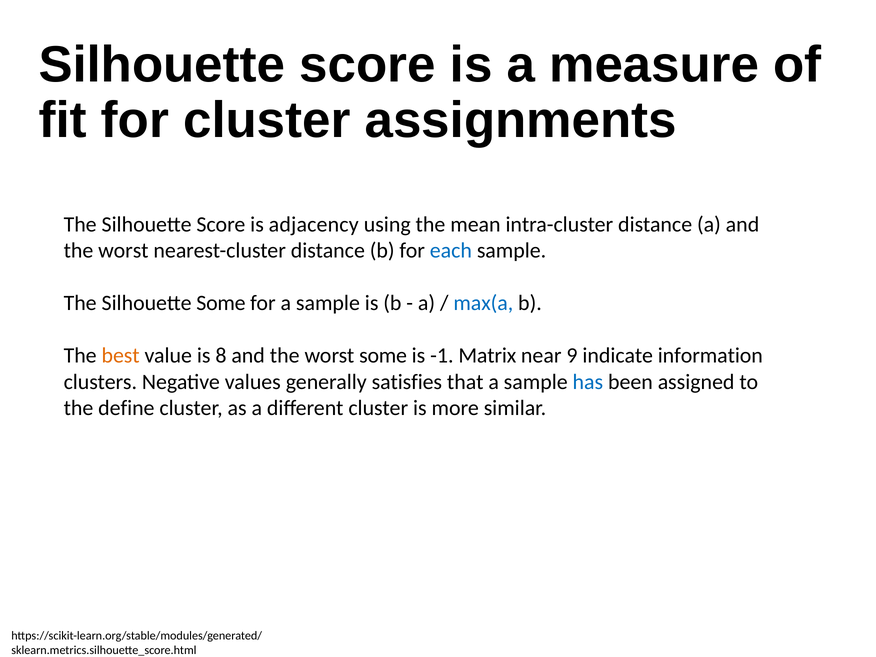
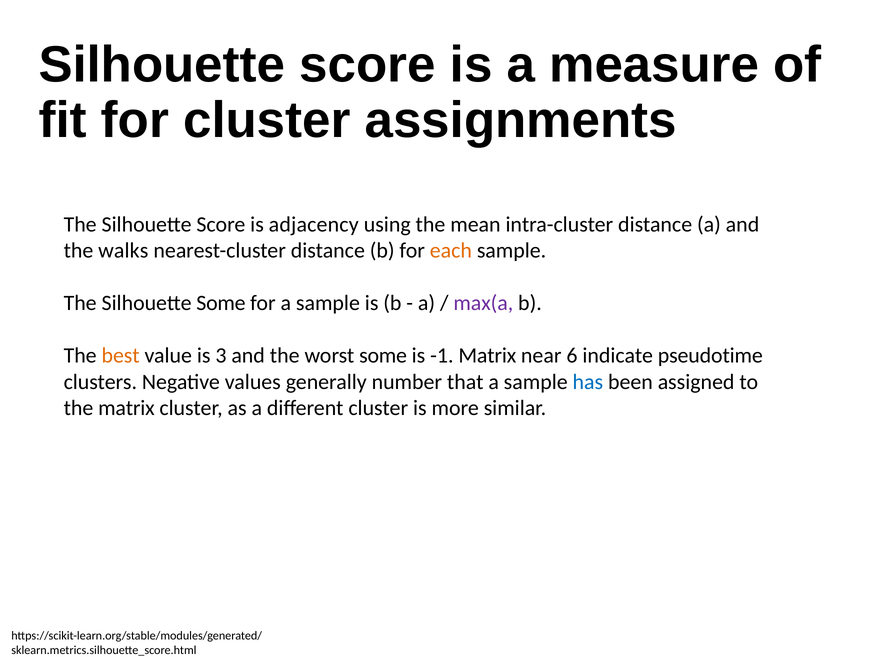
worst: worst -> walks (123, 251)
each colour: blue -> orange (451, 251)
max(a colour: blue -> purple (483, 303)
8: 8 -> 3 (221, 356)
9: 9 -> 6 (572, 356)
information: information -> pseudotime (710, 356)
satisfies: satisfies -> number (407, 382)
the define: define -> matrix (126, 408)
